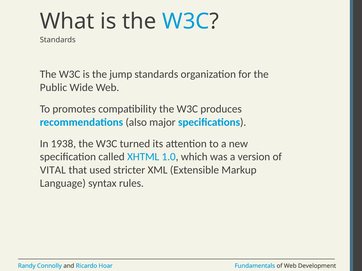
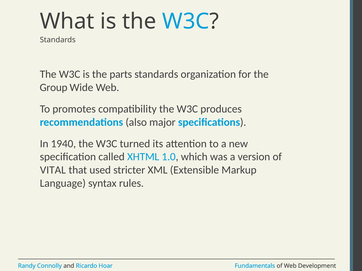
jump: jump -> parts (121, 74)
Public: Public -> Group (54, 88)
1938: 1938 -> 1940 (63, 144)
